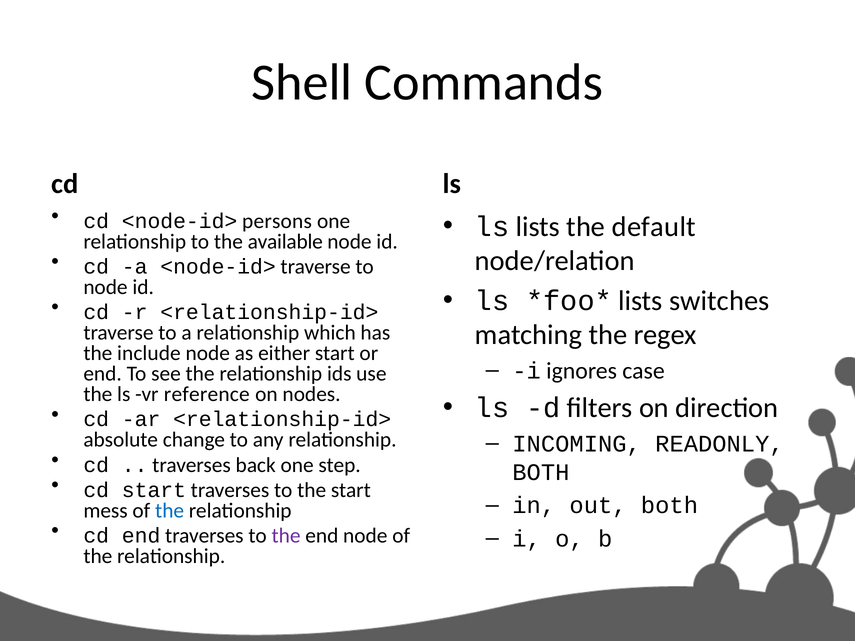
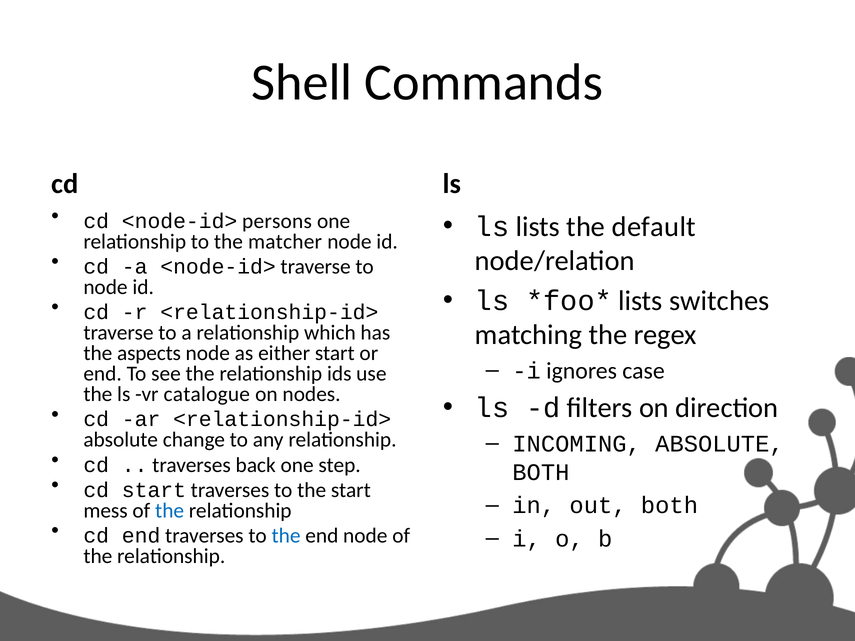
available: available -> matcher (285, 242)
include: include -> aspects (149, 353)
reference: reference -> catalogue (207, 394)
INCOMING READONLY: READONLY -> ABSOLUTE (719, 444)
the colour: purple -> blue (286, 536)
